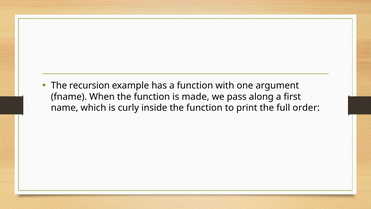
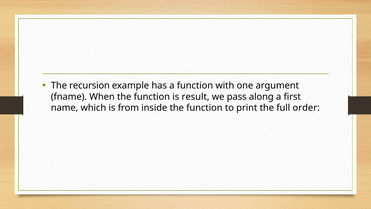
made: made -> result (196, 97)
curly: curly -> from (128, 108)
